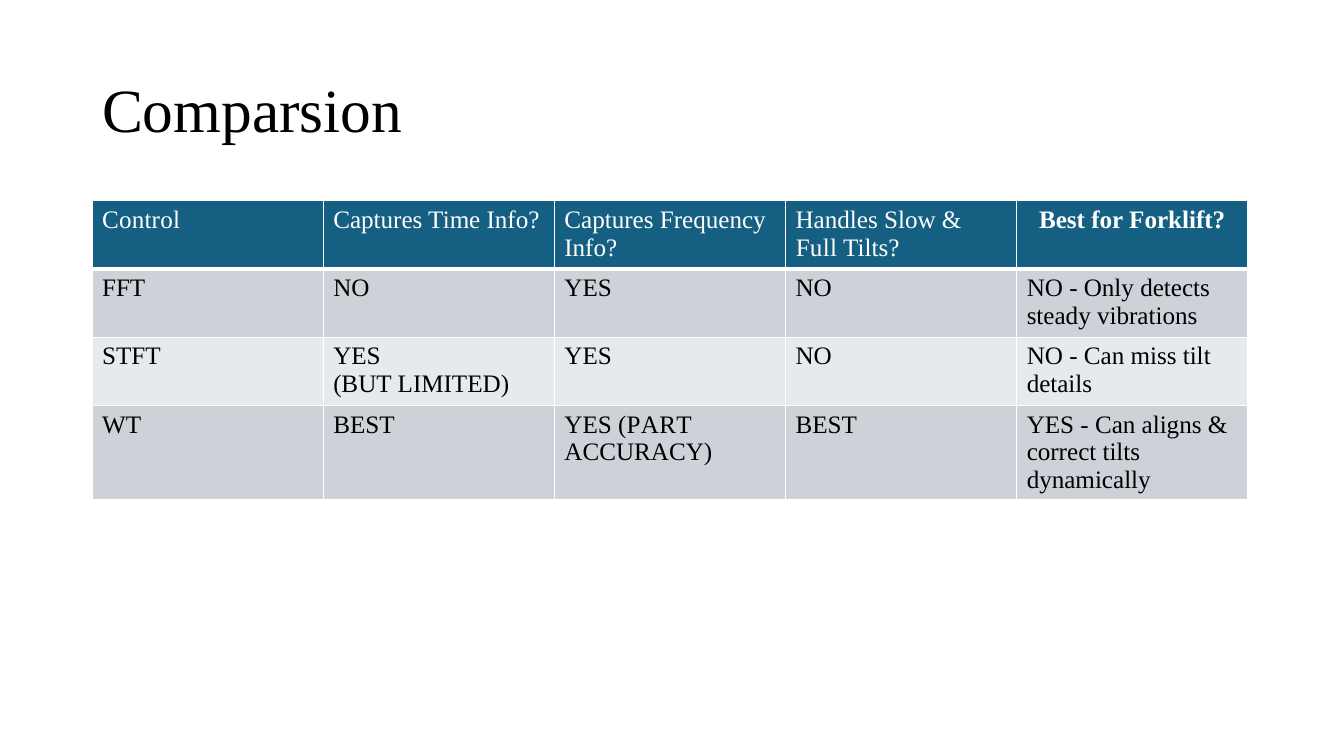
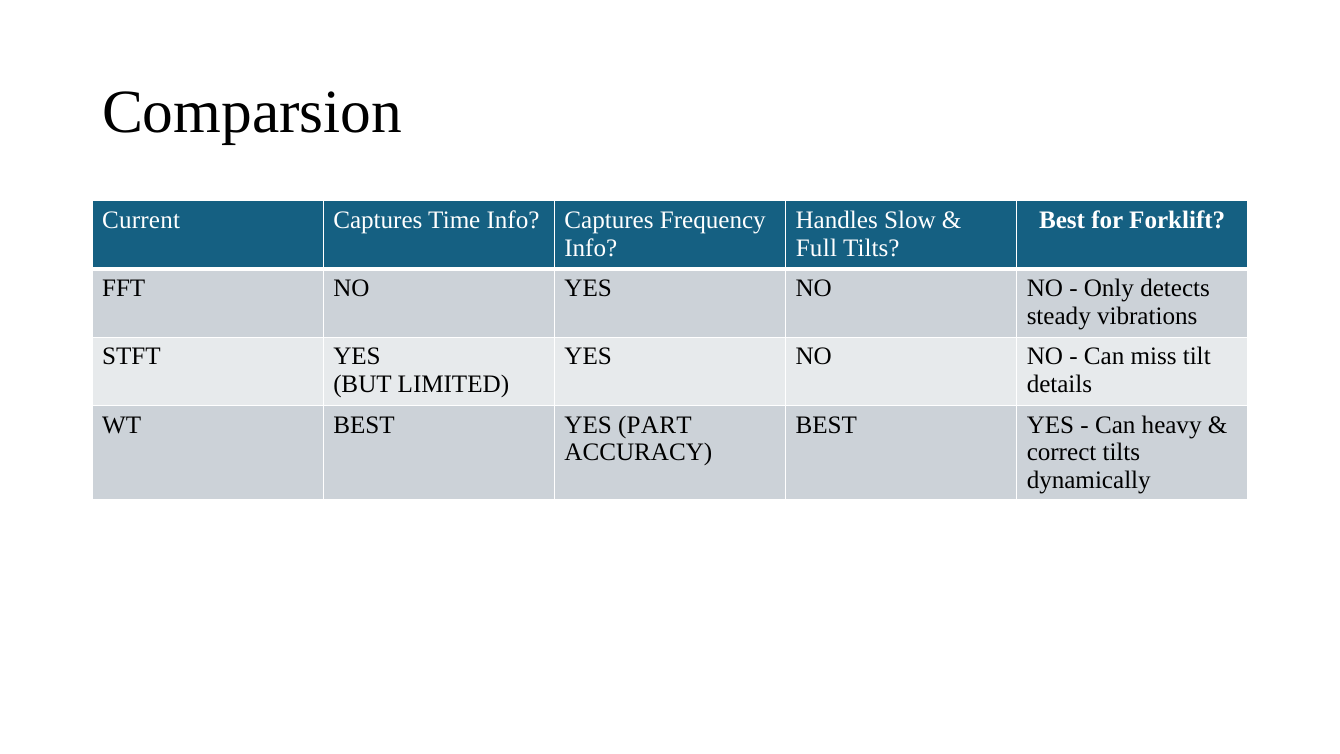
Control: Control -> Current (141, 220)
aligns: aligns -> heavy (1172, 425)
